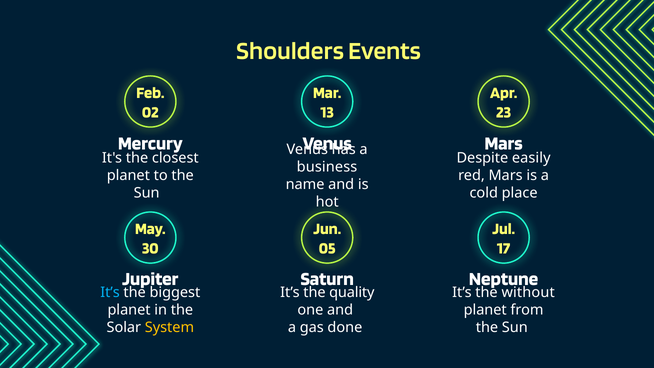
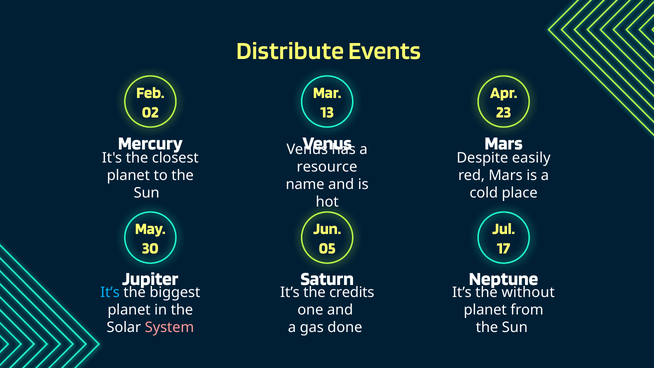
Shoulders: Shoulders -> Distribute (290, 51)
business: business -> resource (327, 167)
quality: quality -> credits (352, 292)
System colour: yellow -> pink (169, 327)
